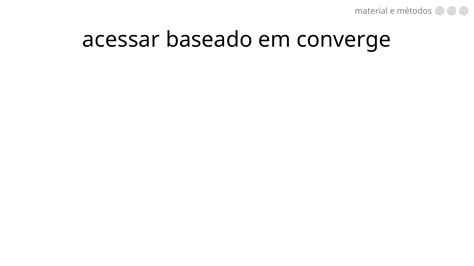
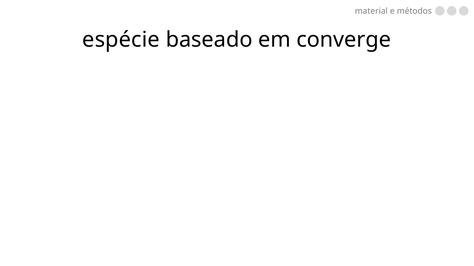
acessar: acessar -> espécie (121, 40)
